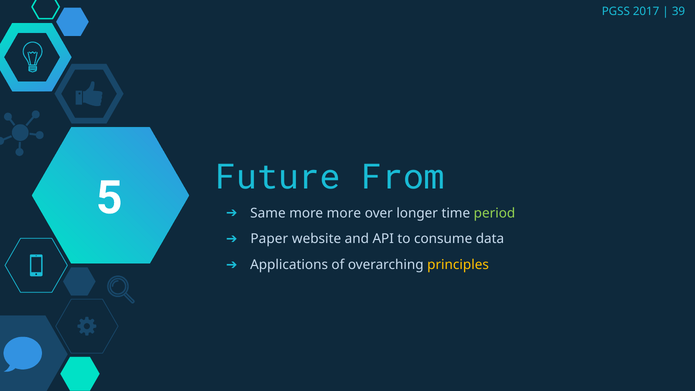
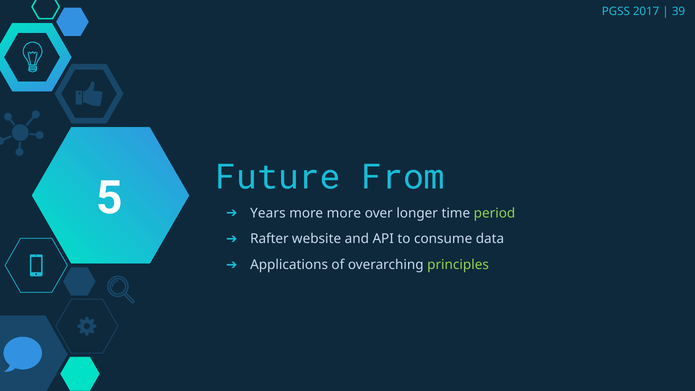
Same: Same -> Years (268, 213)
Paper: Paper -> Rafter (269, 239)
principles colour: yellow -> light green (458, 265)
